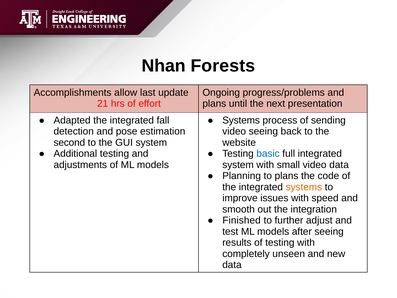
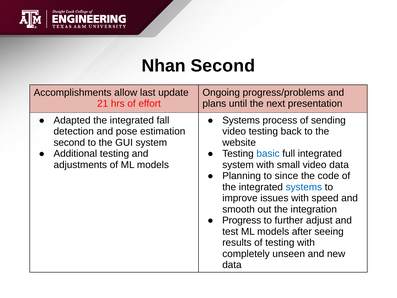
Nhan Forests: Forests -> Second (223, 66)
video seeing: seeing -> testing (263, 131)
to plans: plans -> since (286, 176)
systems colour: orange -> blue (304, 187)
Finished: Finished -> Progress (242, 220)
